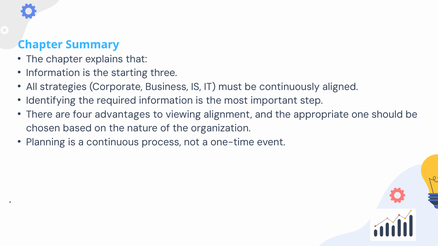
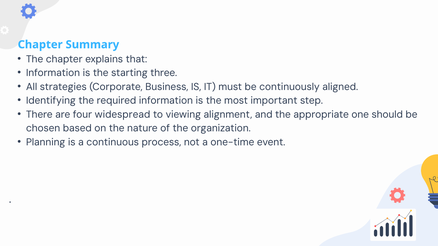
advantages: advantages -> widespread (122, 115)
